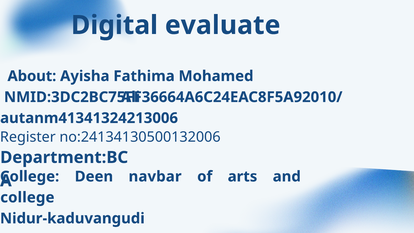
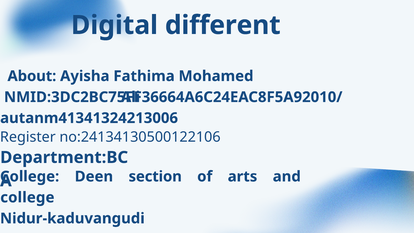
evaluate: evaluate -> different (223, 25)
no:24134130500132006: no:24134130500132006 -> no:24134130500122106 (140, 137)
navbar: navbar -> section (155, 176)
